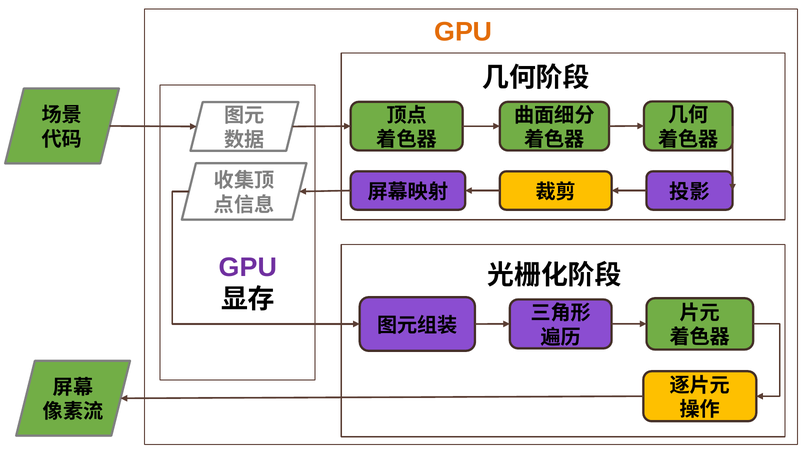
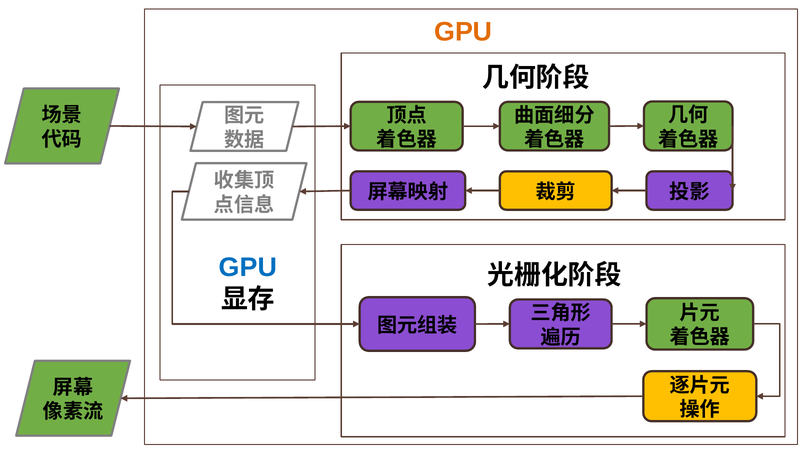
GPU colour: purple -> blue (248, 267)
